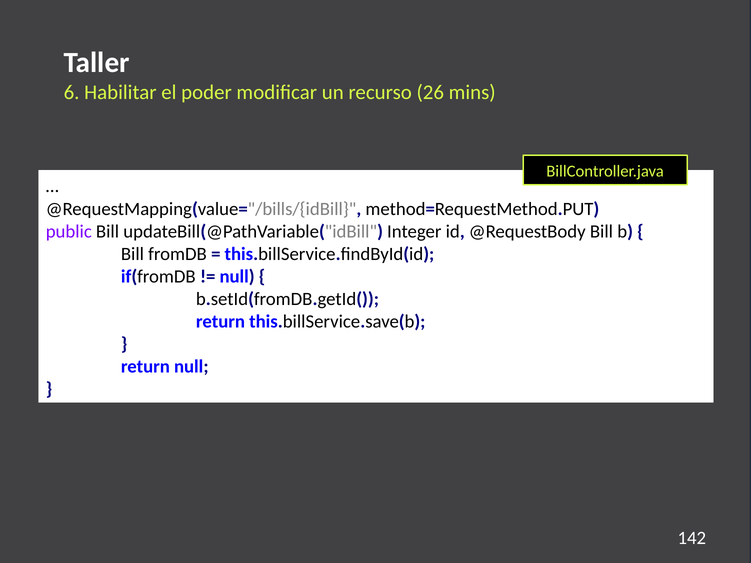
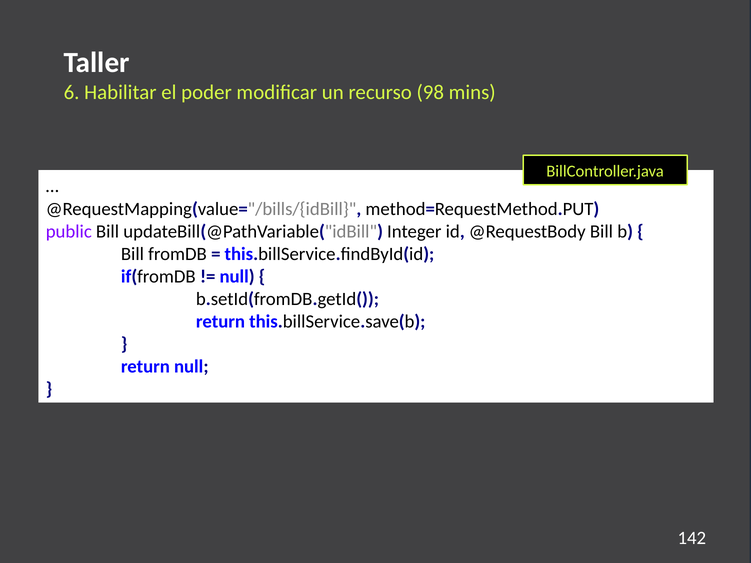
26: 26 -> 98 (430, 92)
